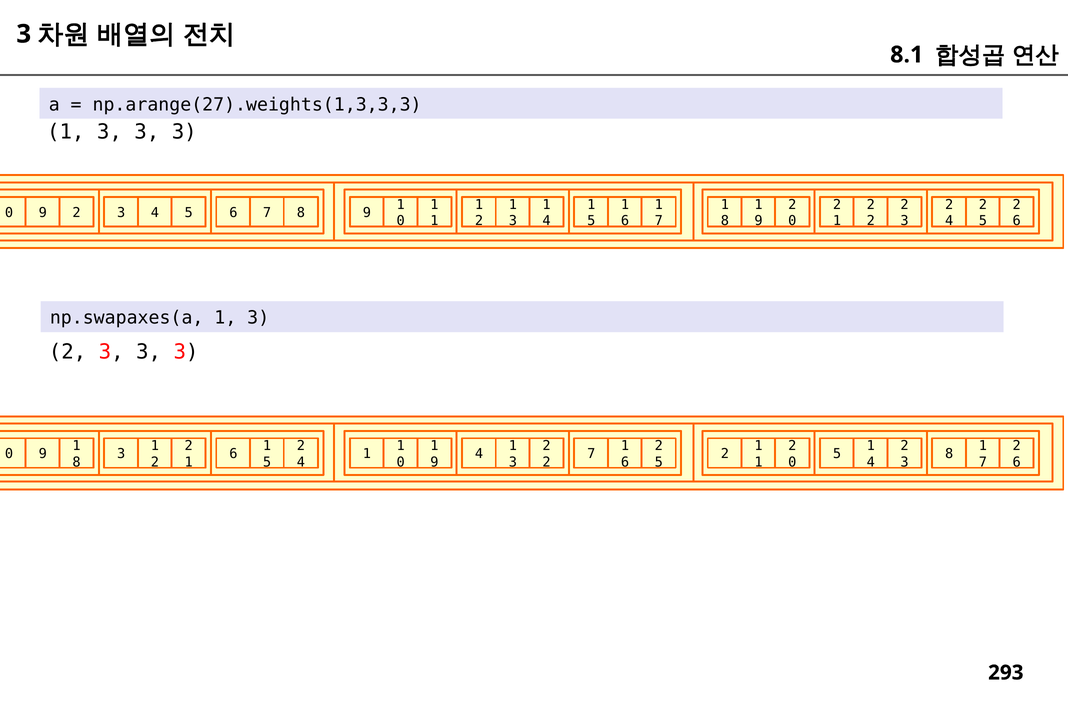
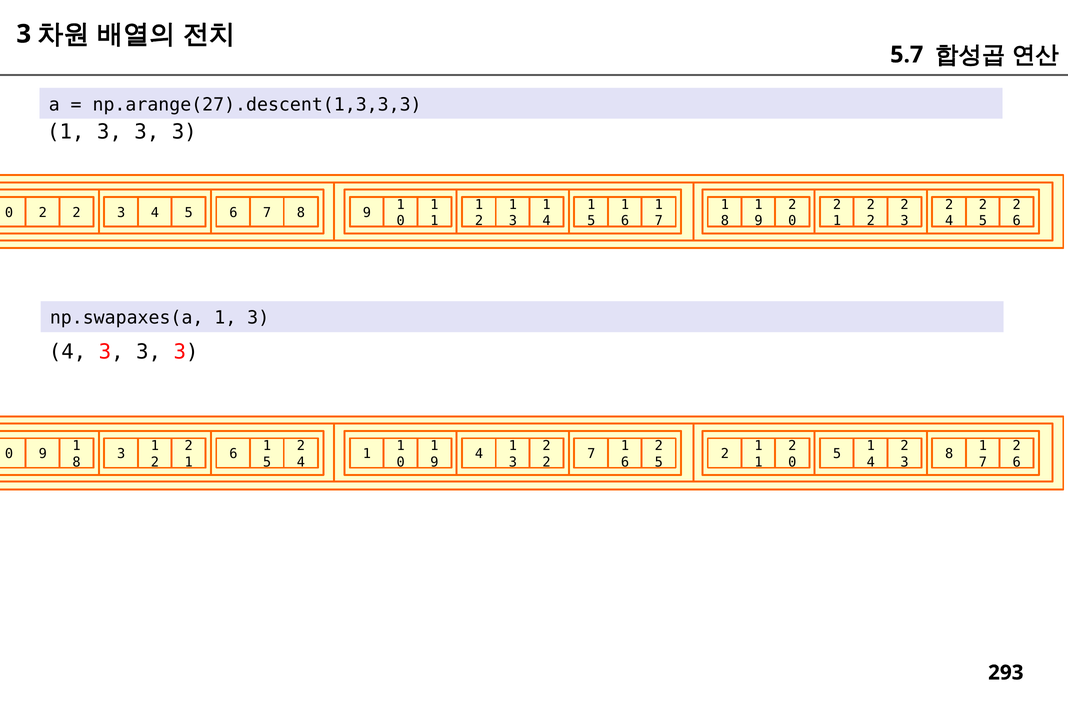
8.1: 8.1 -> 5.7 (907, 55)
np.arange(27).weights(1,3,3,3: np.arange(27).weights(1,3,3,3 -> np.arange(27).descent(1,3,3,3 (257, 105)
9: 9 -> 2 (43, 213)
2: 2 -> 4 (68, 352)
